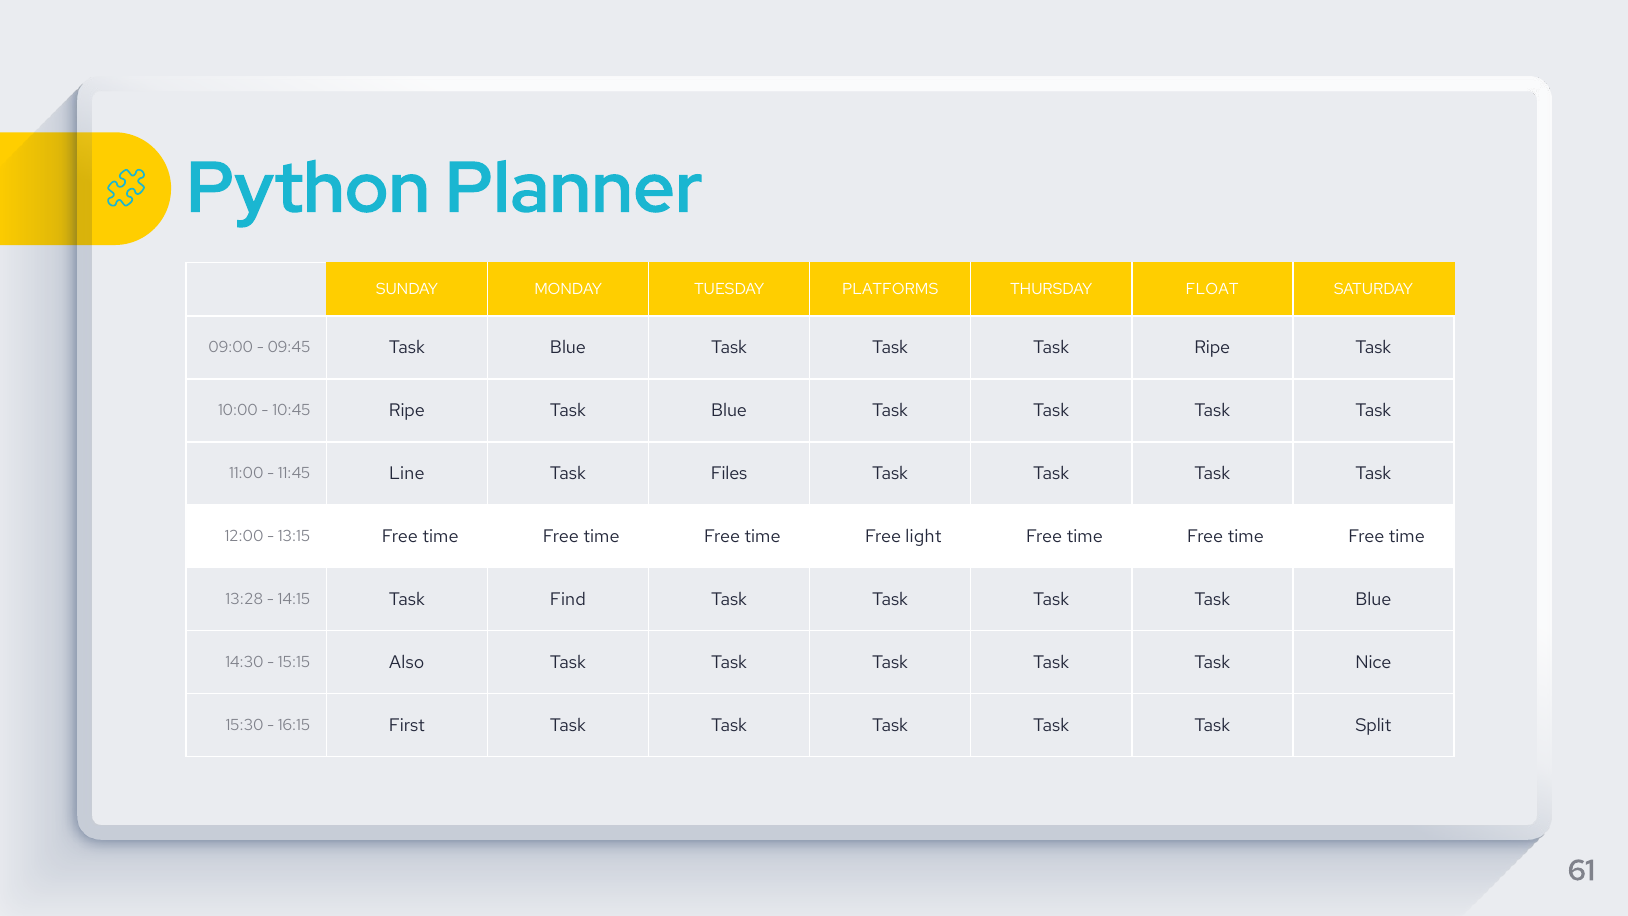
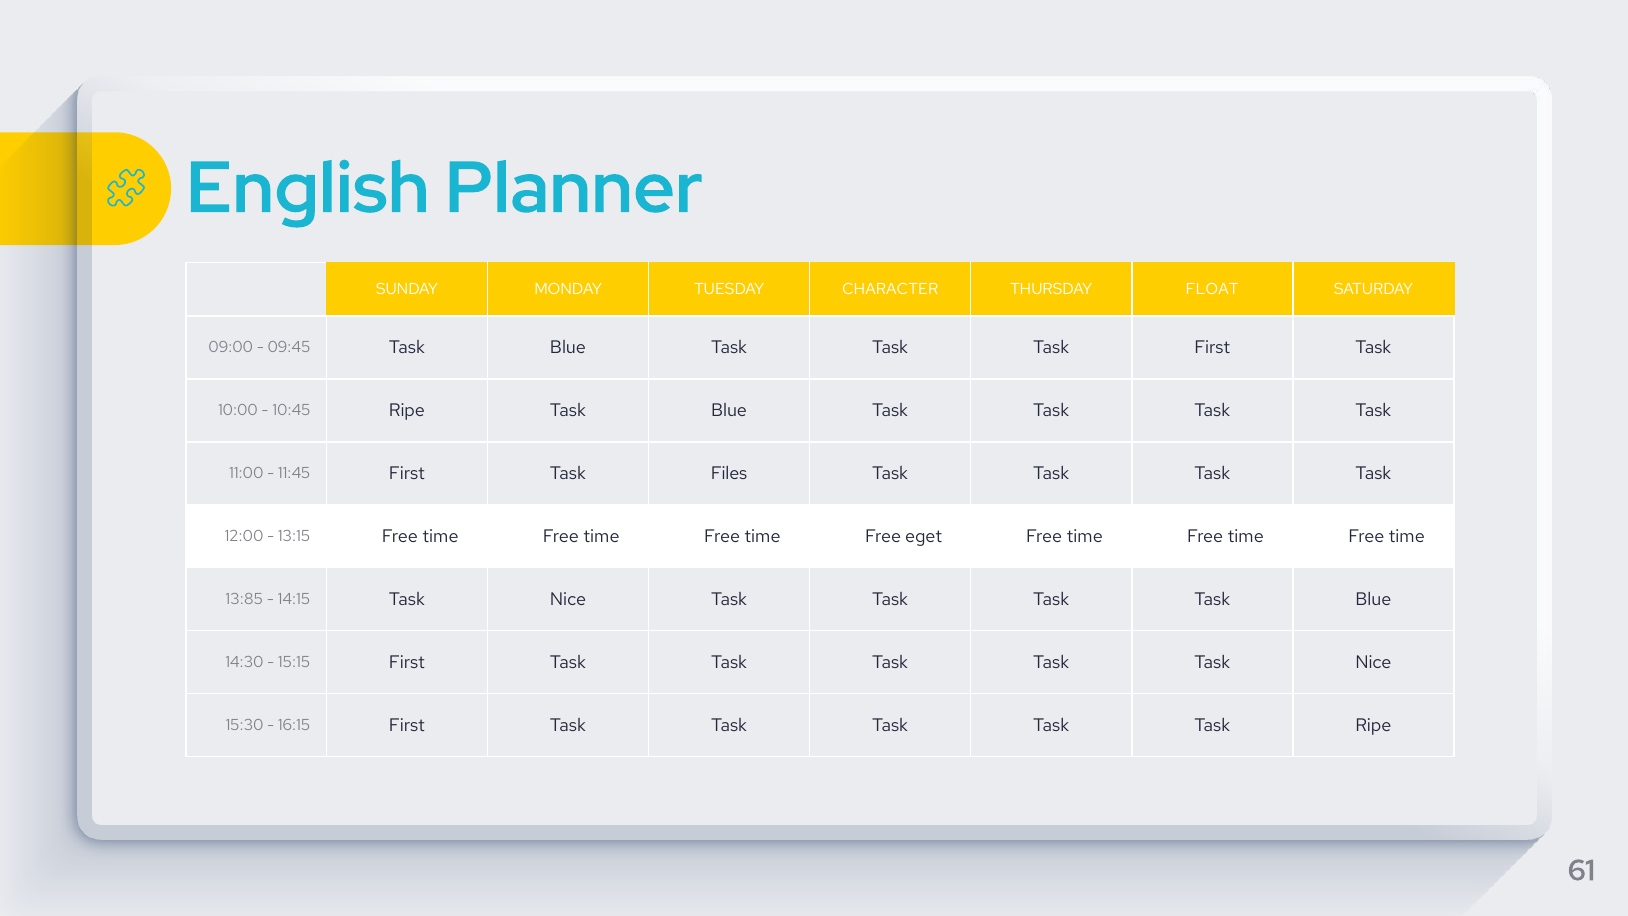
Python: Python -> English (308, 188)
PLATFORMS: PLATFORMS -> CHARACTER (890, 290)
Task Ripe: Ripe -> First (1212, 348)
11:45 Line: Line -> First (407, 474)
light: light -> eget (924, 537)
13:28: 13:28 -> 13:85 (244, 599)
14:15 Task Find: Find -> Nice (568, 599)
15:15 Also: Also -> First (407, 662)
Task Split: Split -> Ripe (1373, 725)
